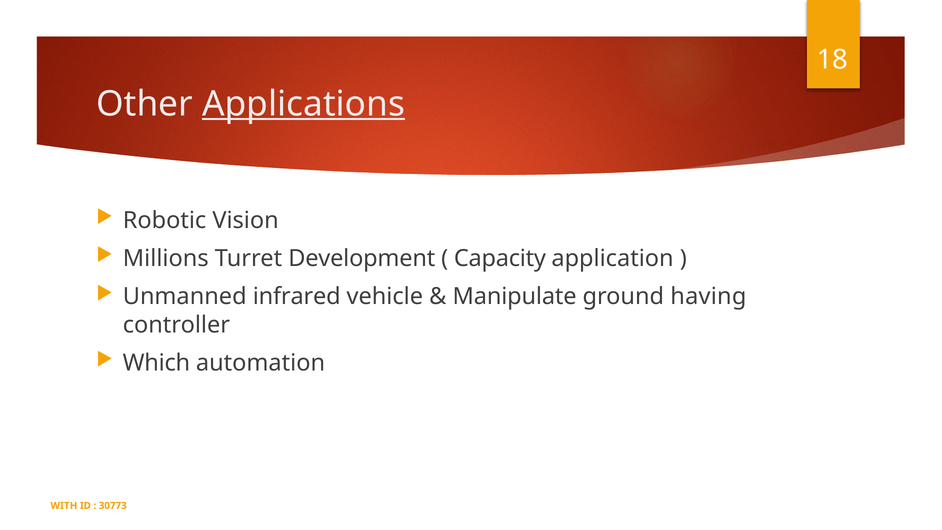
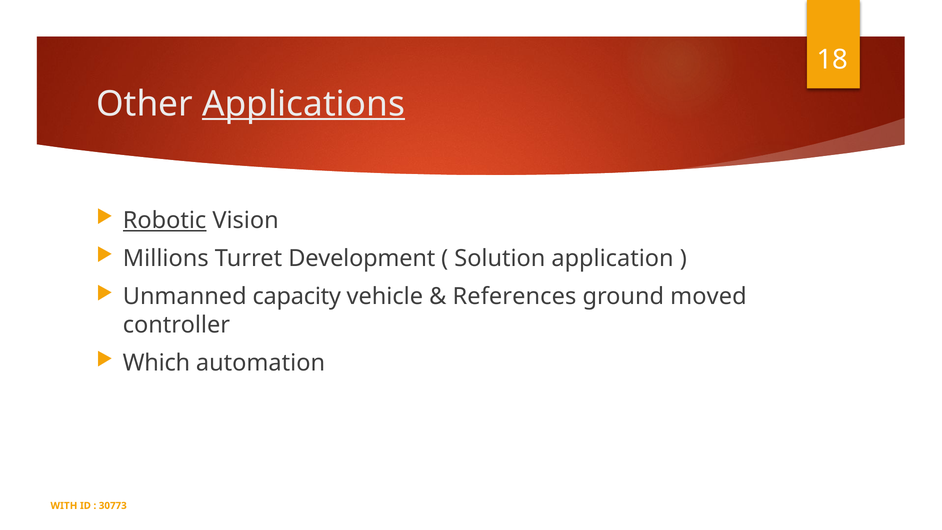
Robotic underline: none -> present (165, 220)
Capacity: Capacity -> Solution (500, 259)
infrared: infrared -> capacity (297, 297)
Manipulate: Manipulate -> References (514, 297)
having: having -> moved (708, 297)
